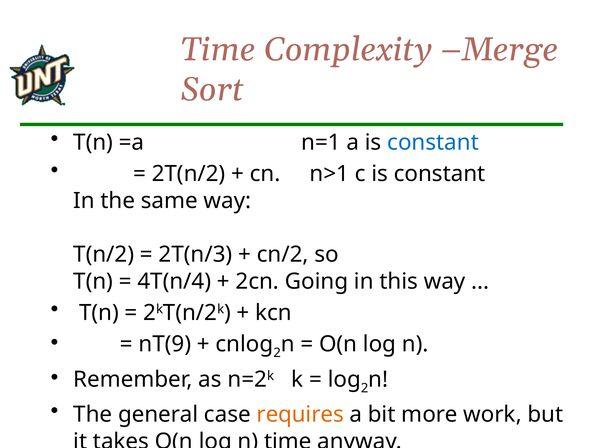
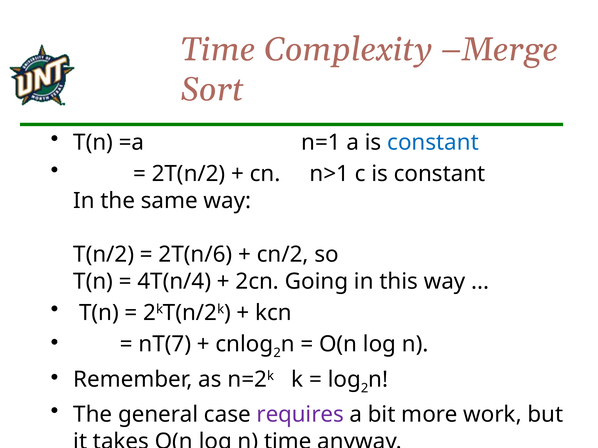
2T(n/3: 2T(n/3 -> 2T(n/6 (195, 255)
nT(9: nT(9 -> nT(7 (165, 345)
requires colour: orange -> purple (300, 415)
